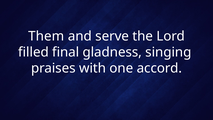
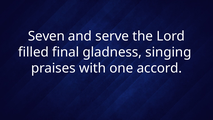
Them: Them -> Seven (46, 36)
